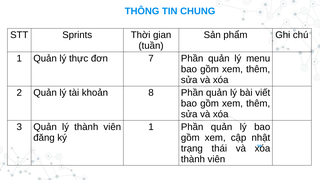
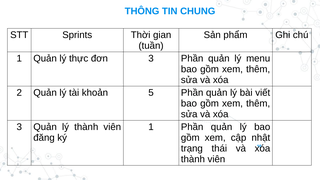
đơn 7: 7 -> 3 (151, 59)
8: 8 -> 5 (151, 93)
